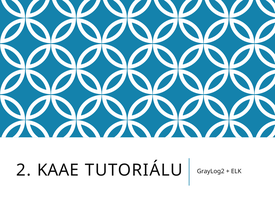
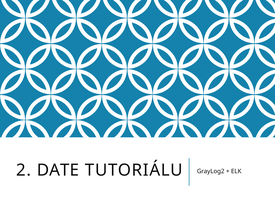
KAAE: KAAE -> DATE (58, 170)
